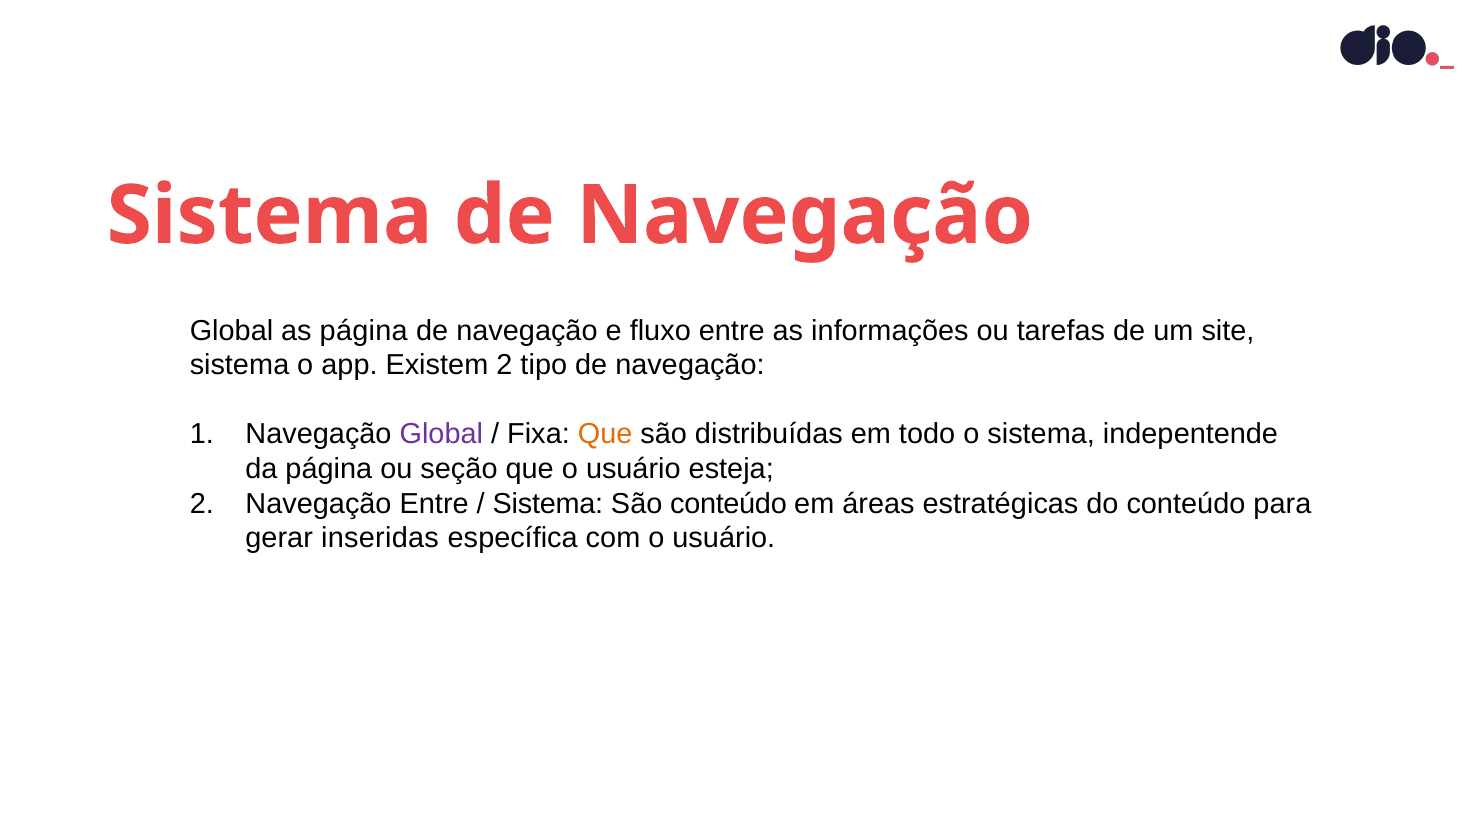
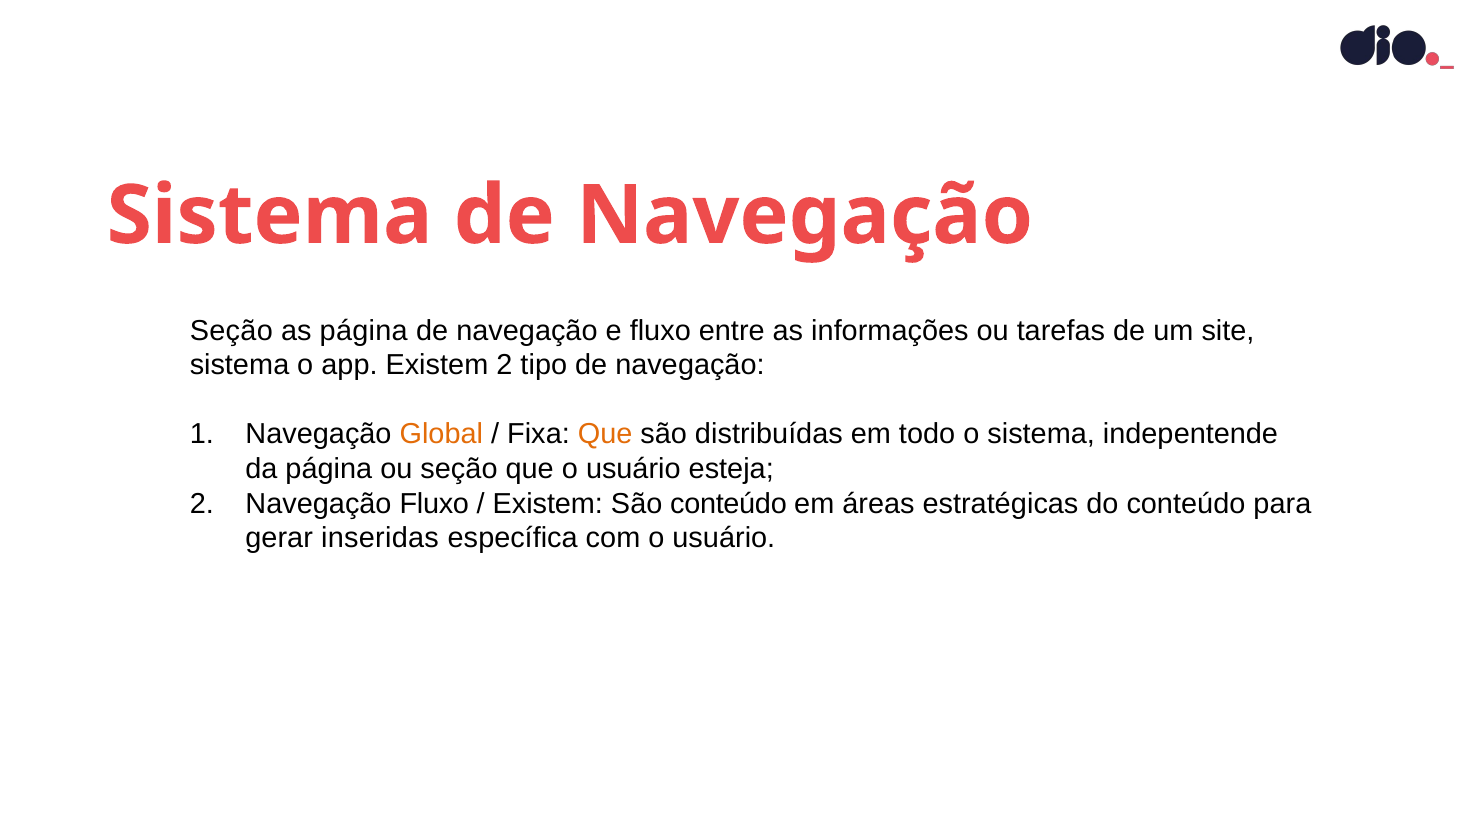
Global: Global -> Seção (231, 330)
Global colour: purple -> orange (441, 434)
Navegação Entre: Entre -> Fluxo (434, 504)
Sistema: Sistema -> Existem (548, 504)
